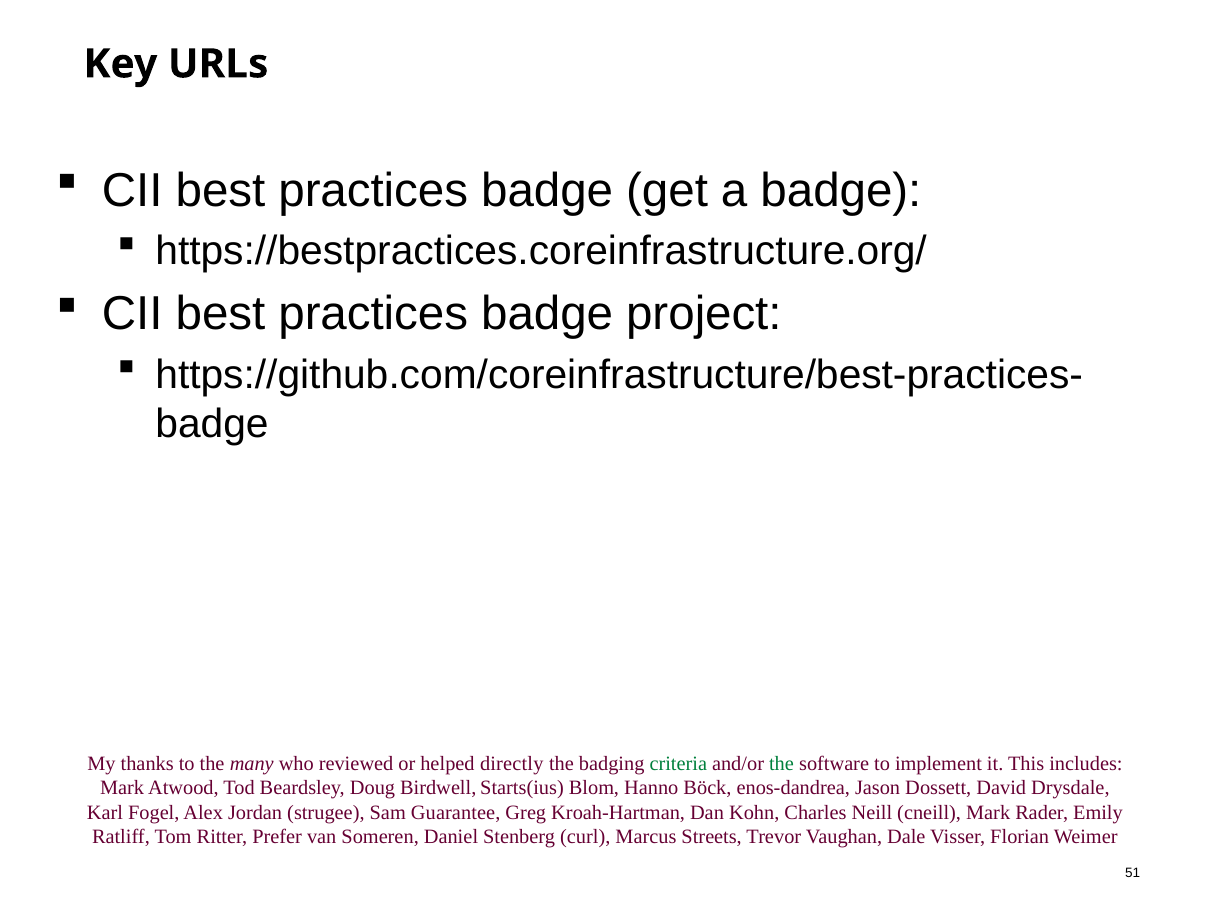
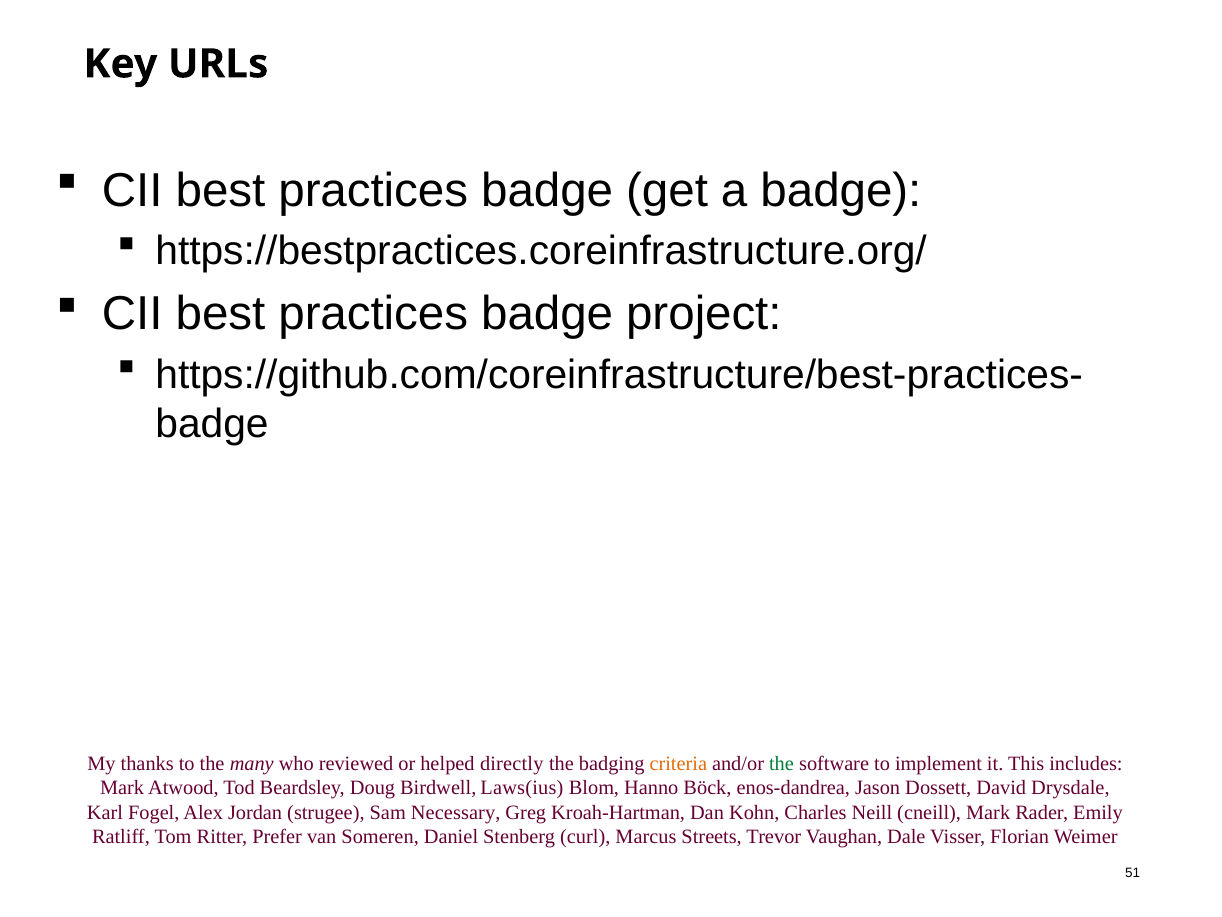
criteria colour: green -> orange (678, 763)
Starts(ius: Starts(ius -> Laws(ius (522, 787)
Guarantee: Guarantee -> Necessary (456, 812)
